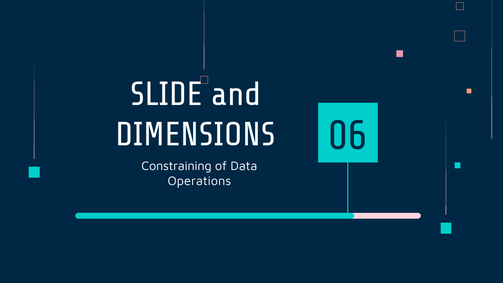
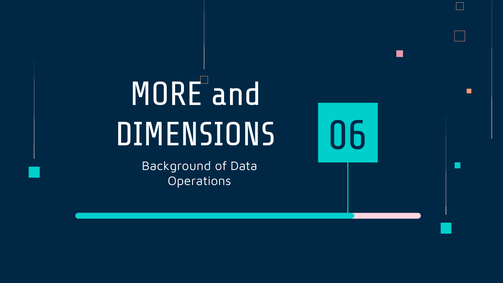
SLIDE: SLIDE -> MORE (166, 94)
Constraining: Constraining -> Background (176, 166)
